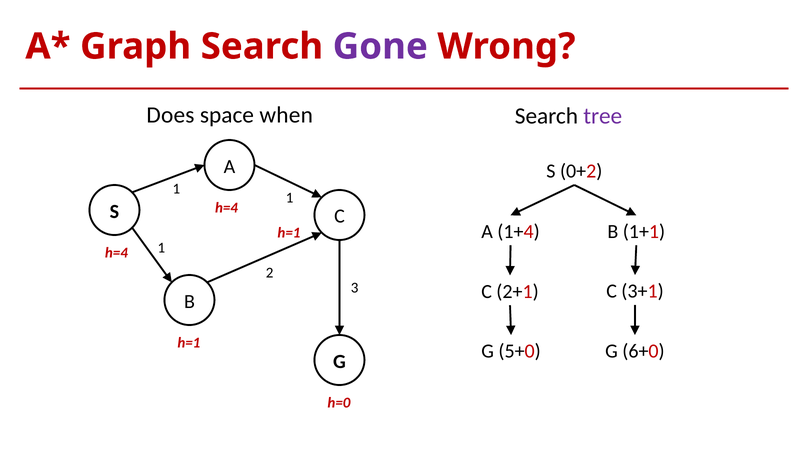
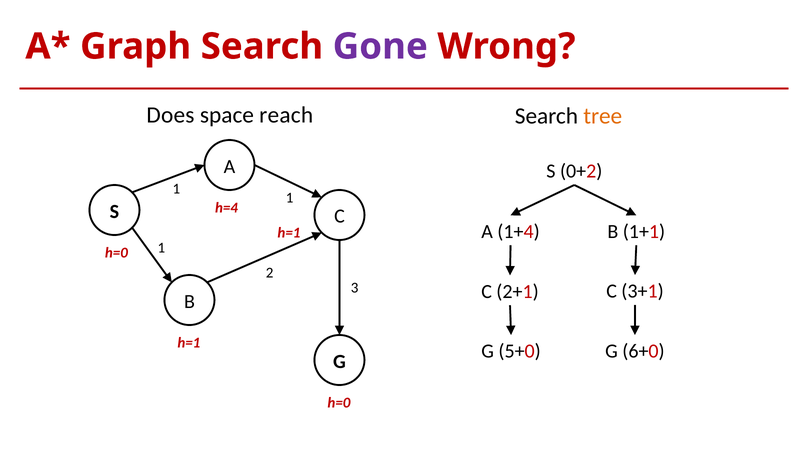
when: when -> reach (286, 115)
tree colour: purple -> orange (603, 116)
h=4: h=4 -> h=0 (116, 253)
